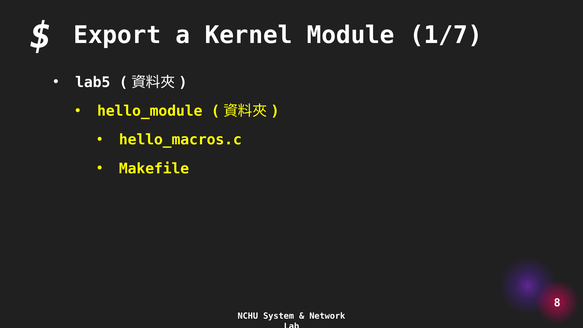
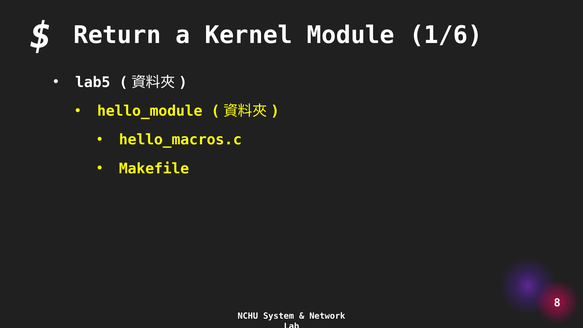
Export: Export -> Return (117, 35)
1/7: 1/7 -> 1/6 (446, 35)
